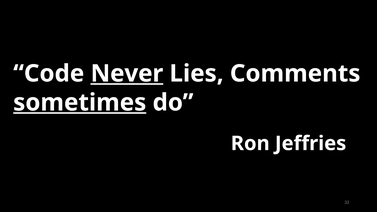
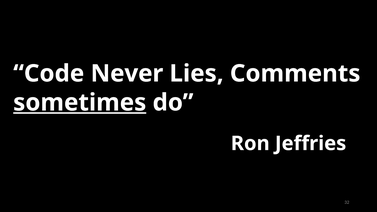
Never underline: present -> none (127, 74)
